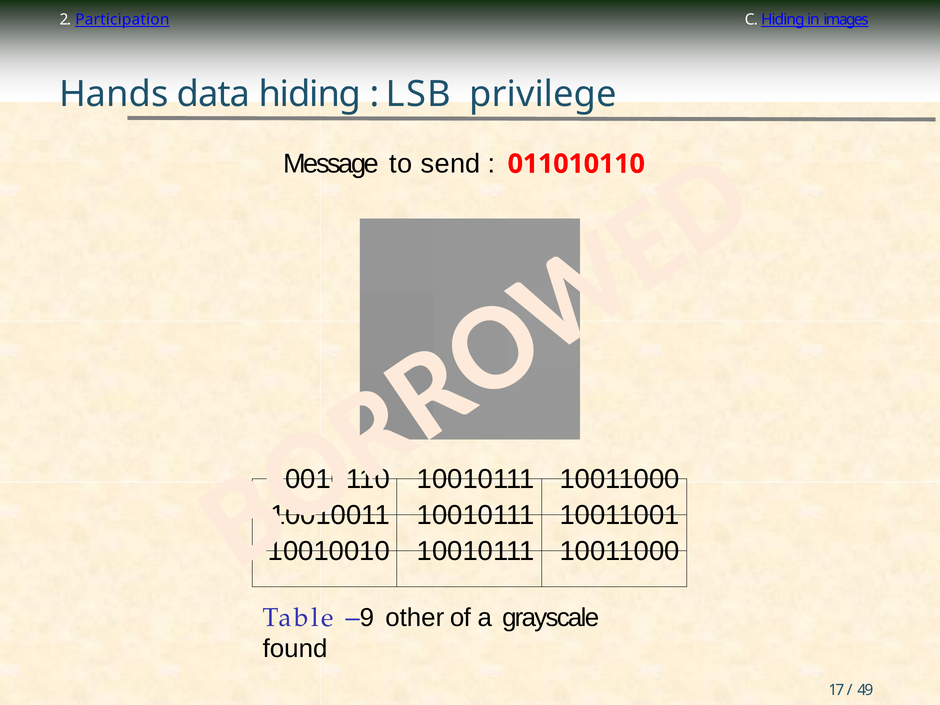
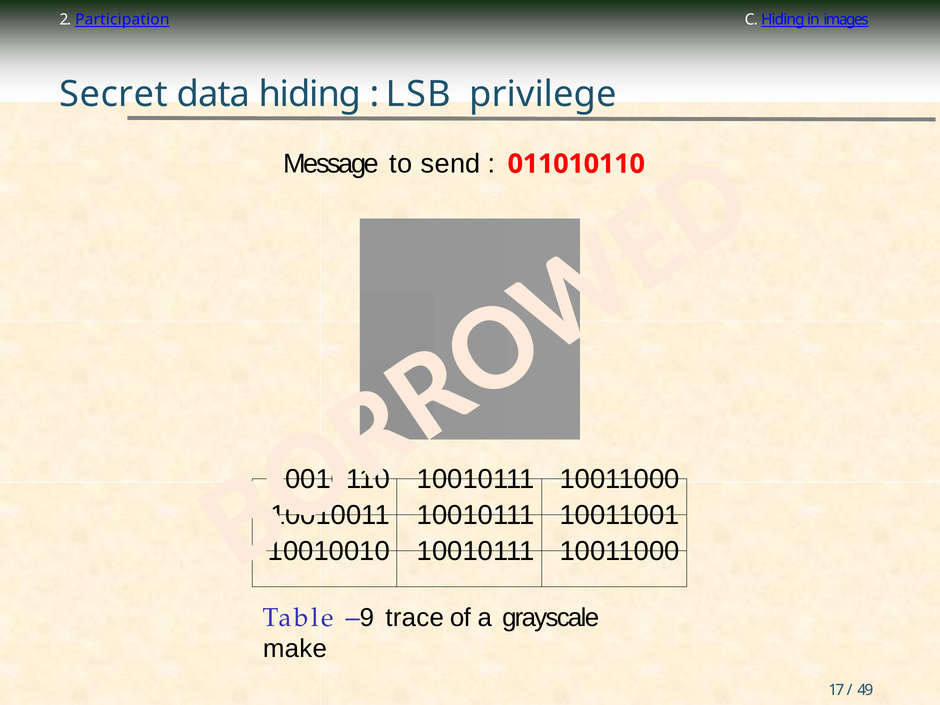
Hands: Hands -> Secret (114, 94)
other: other -> trace (415, 618)
found: found -> make (295, 649)
